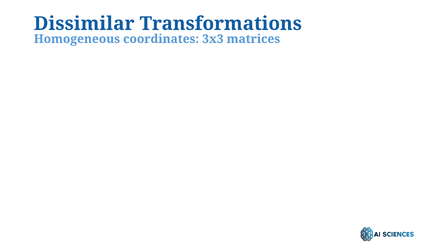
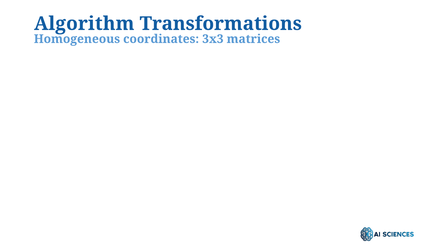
Dissimilar: Dissimilar -> Algorithm (84, 24)
